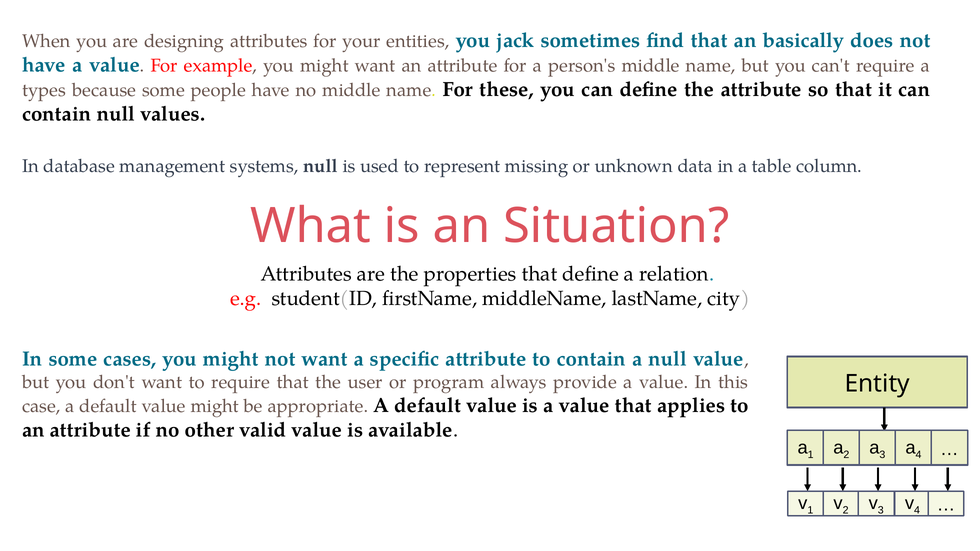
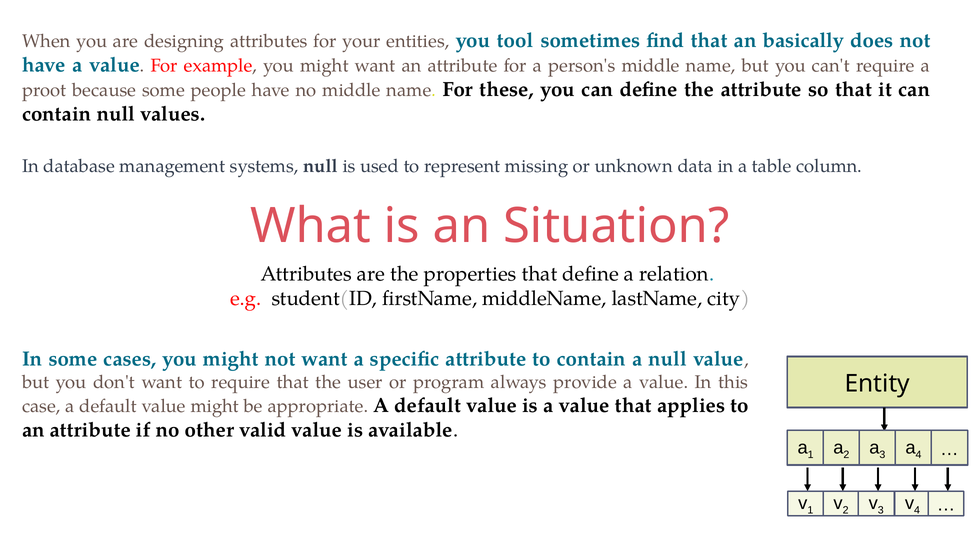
jack: jack -> tool (515, 41)
types: types -> proot (44, 90)
